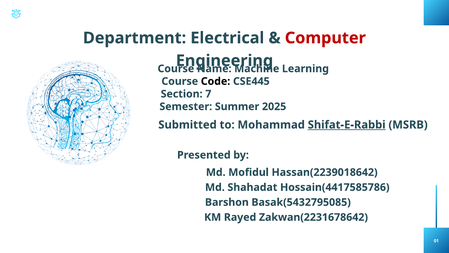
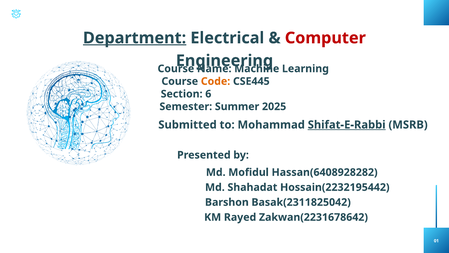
Department underline: none -> present (135, 38)
Code colour: black -> orange (216, 81)
7: 7 -> 6 (208, 94)
Hassan(2239018642: Hassan(2239018642 -> Hassan(6408928282 (325, 172)
Hossain(4417585786: Hossain(4417585786 -> Hossain(2232195442 (335, 187)
Basak(5432795085: Basak(5432795085 -> Basak(2311825042 (301, 202)
